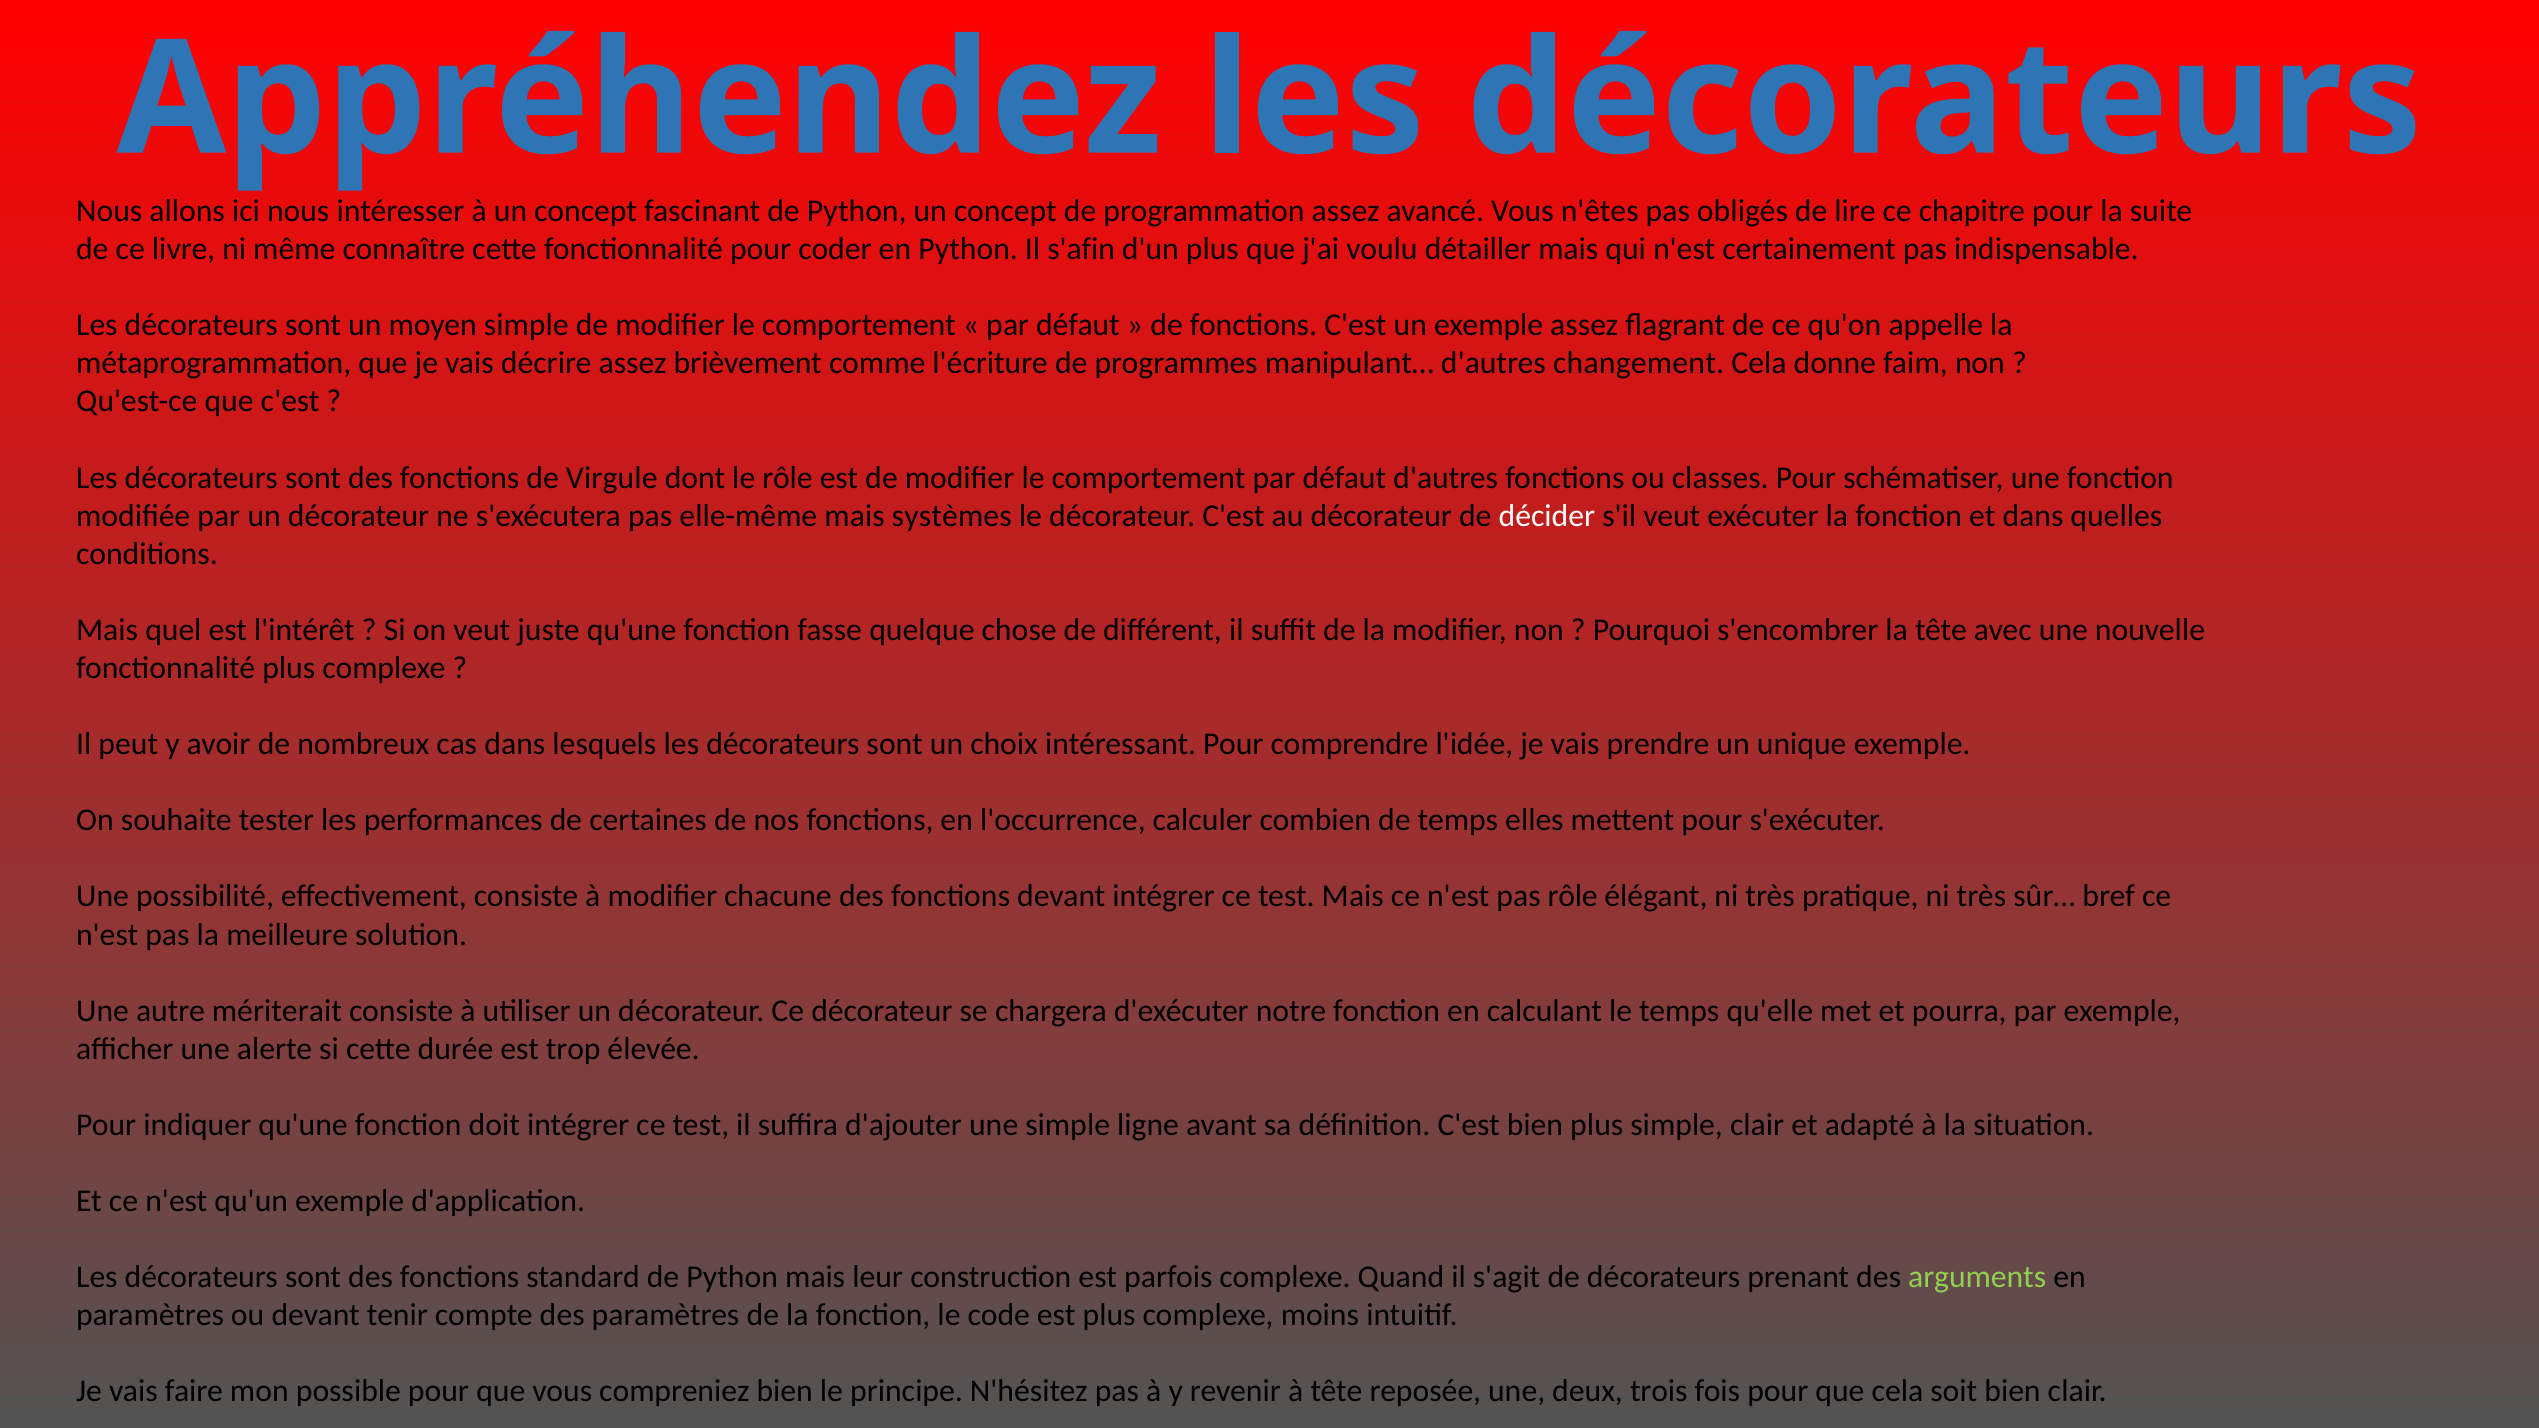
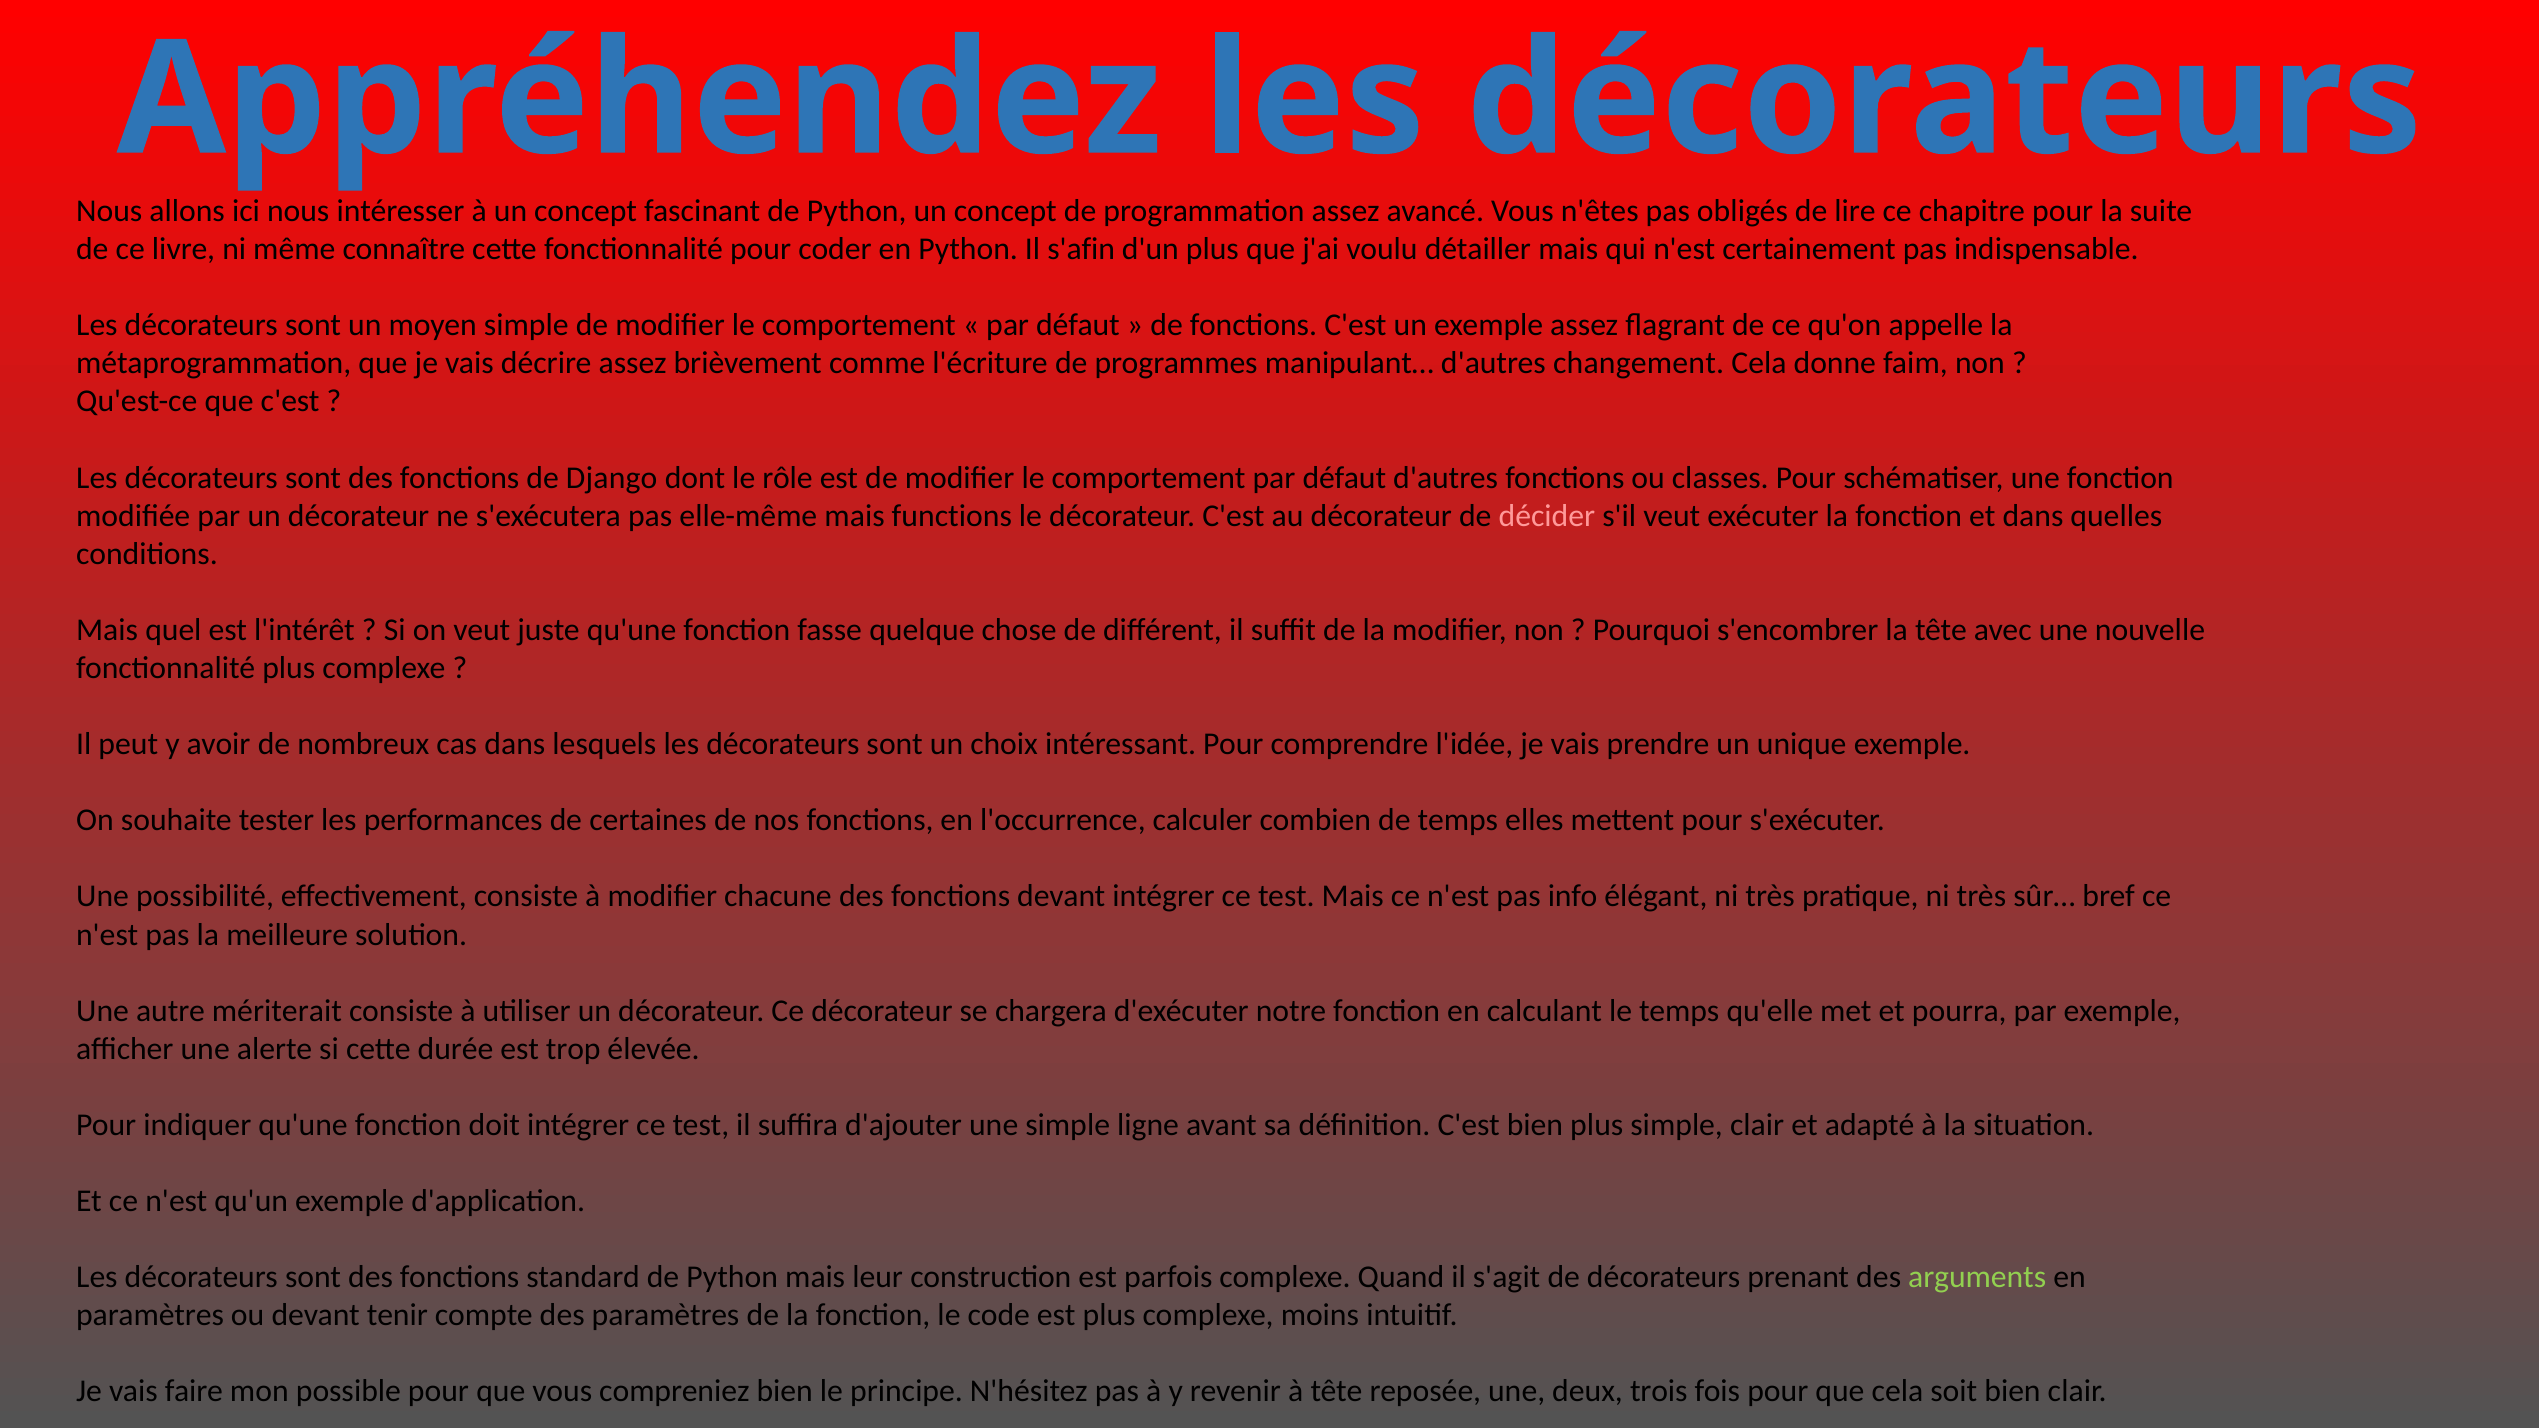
Virgule: Virgule -> Django (612, 478)
systèmes: systèmes -> functions (952, 516)
décider colour: white -> pink (1547, 516)
pas rôle: rôle -> info (1573, 897)
